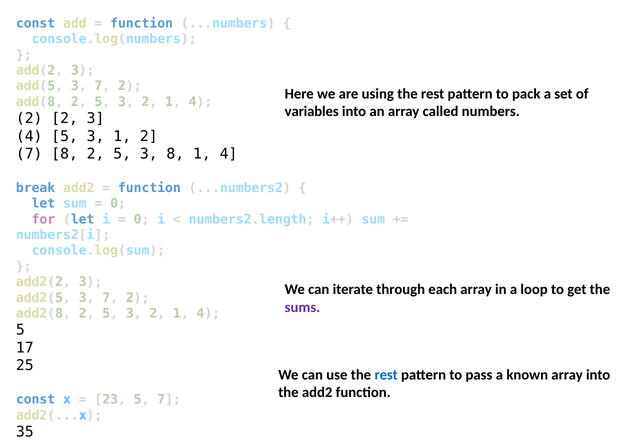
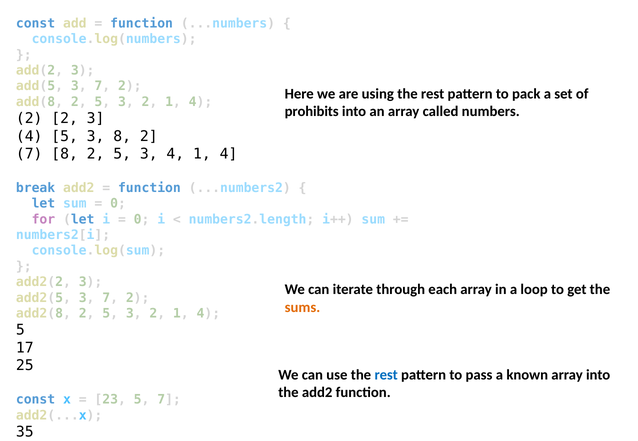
variables: variables -> prohibits (312, 112)
3 1: 1 -> 8 (122, 136)
5 3 8: 8 -> 4 (175, 154)
sums colour: purple -> orange (302, 308)
